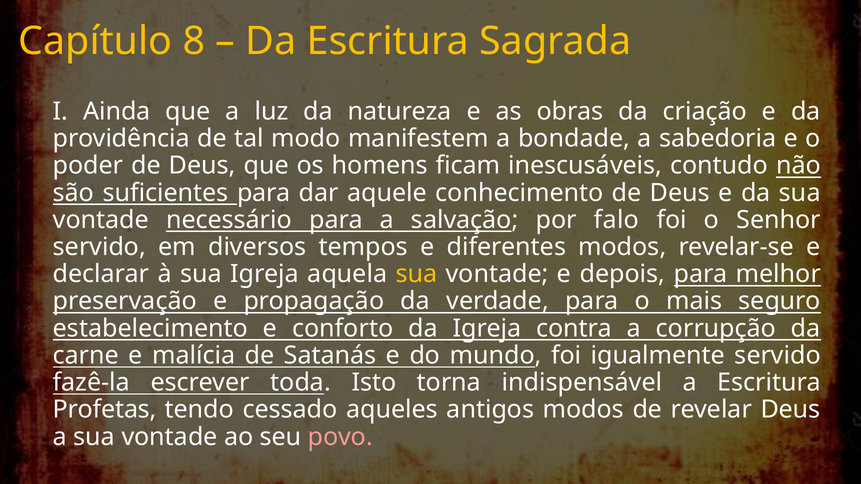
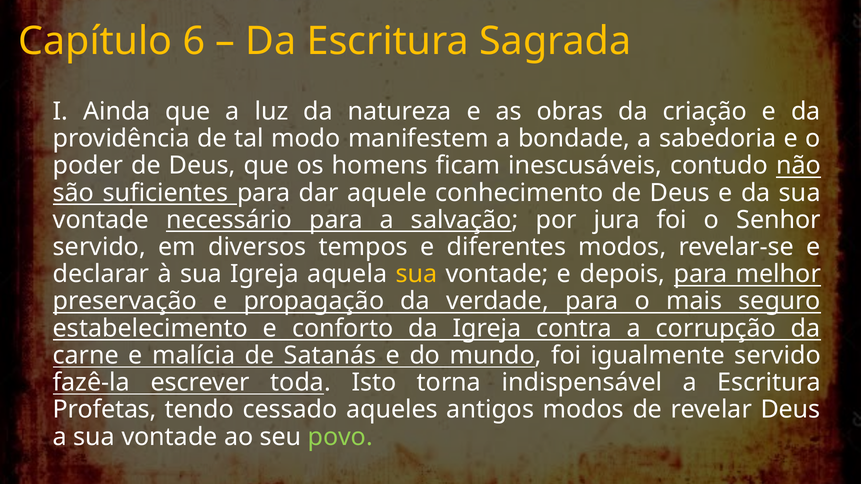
8: 8 -> 6 (194, 41)
falo: falo -> jura (617, 220)
povo colour: pink -> light green (340, 437)
